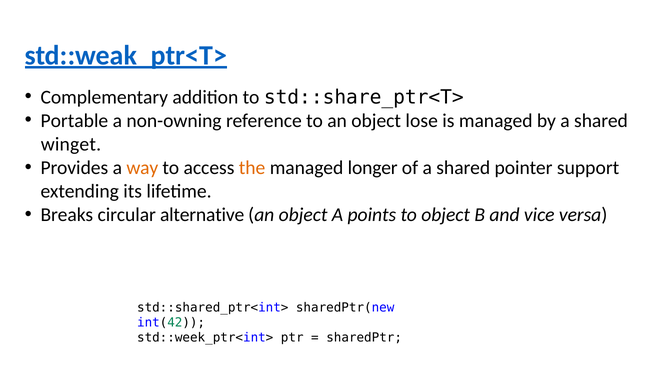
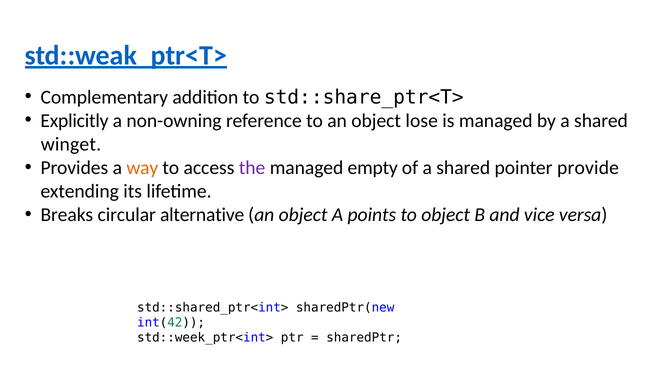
Portable: Portable -> Explicitly (74, 120)
the colour: orange -> purple (252, 167)
longer: longer -> empty (373, 167)
support: support -> provide (588, 167)
